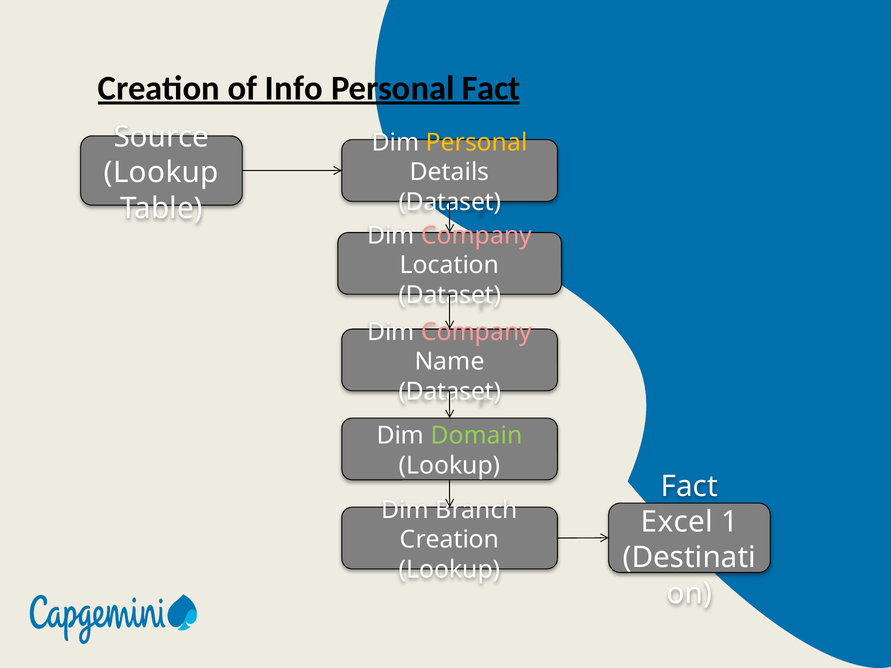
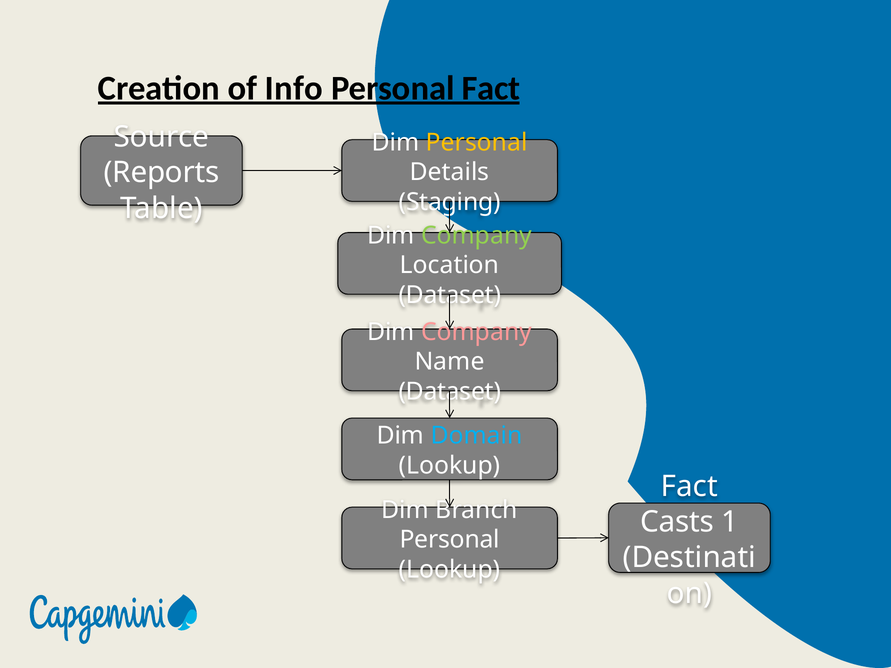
Lookup: Lookup -> Reports (162, 173)
Dataset: Dataset -> Staging (450, 202)
Company colour: pink -> light green (477, 236)
Domain colour: light green -> light blue (477, 436)
Excel: Excel -> Casts (677, 522)
Creation: Creation -> Personal (450, 540)
